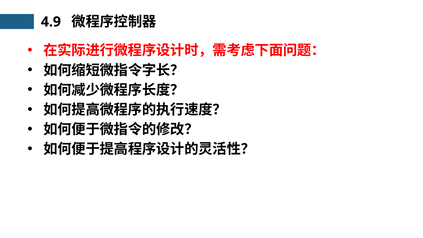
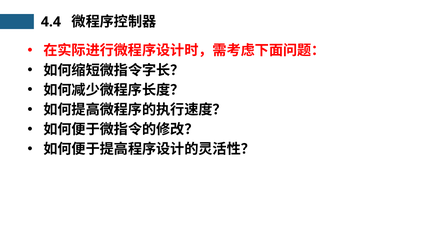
4.9: 4.9 -> 4.4 (51, 22)
